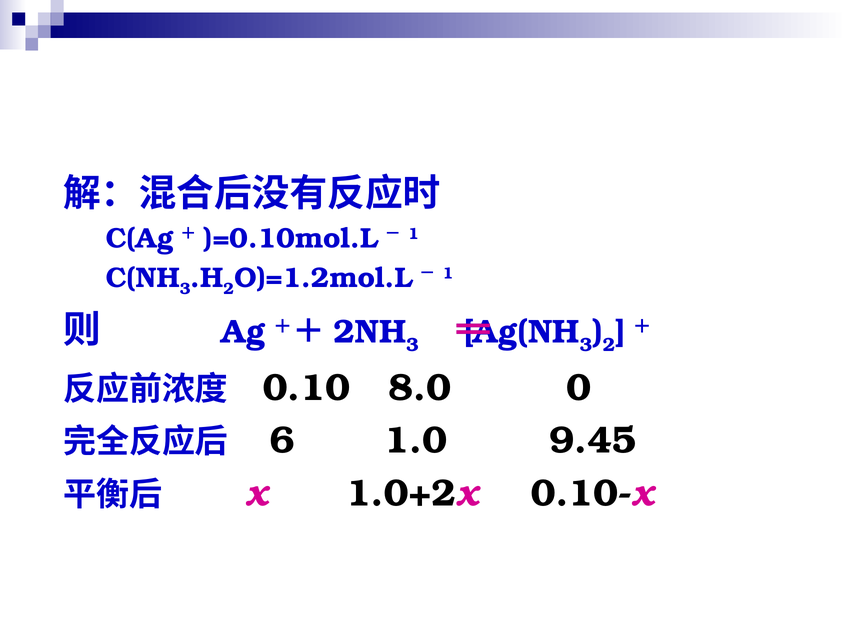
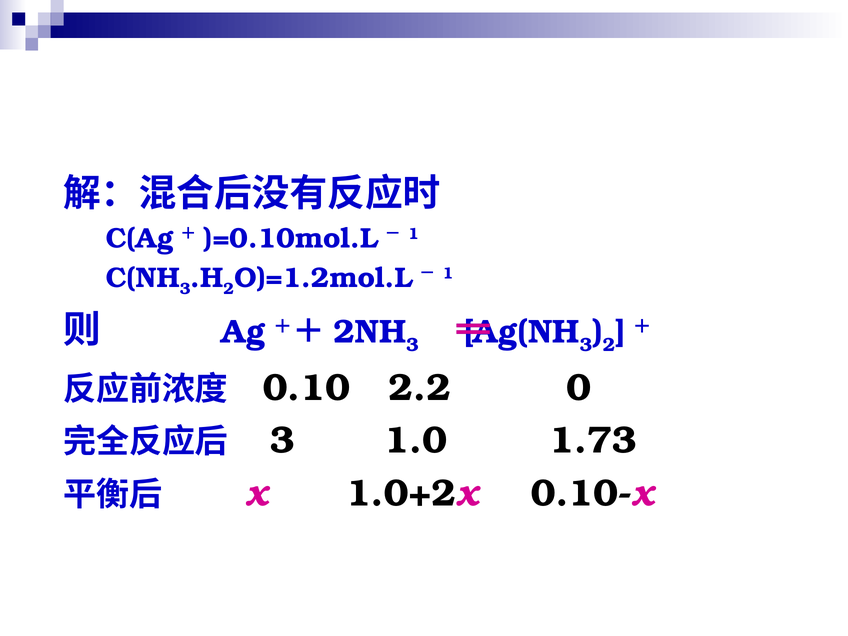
8.0: 8.0 -> 2.2 (420, 388)
6: 6 -> 3 (282, 441)
9.45: 9.45 -> 1.73 (593, 441)
